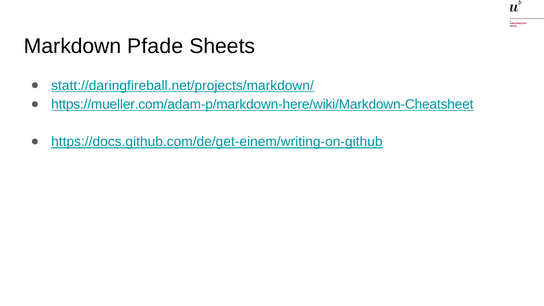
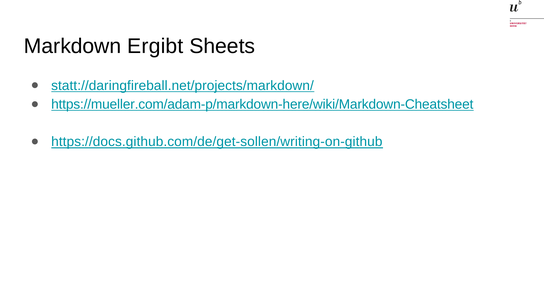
Pfade: Pfade -> Ergibt (155, 46)
https://docs.github.com/de/get-einem/writing-on-github: https://docs.github.com/de/get-einem/writing-on-github -> https://docs.github.com/de/get-sollen/writing-on-github (217, 142)
